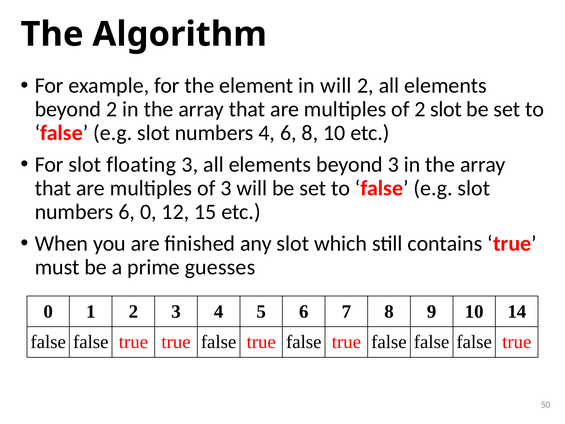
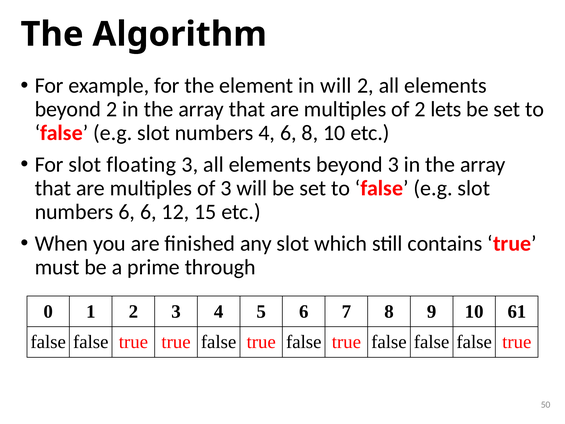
2 slot: slot -> lets (446, 109)
6 0: 0 -> 6 (148, 212)
guesses: guesses -> through (220, 267)
14: 14 -> 61 (517, 311)
